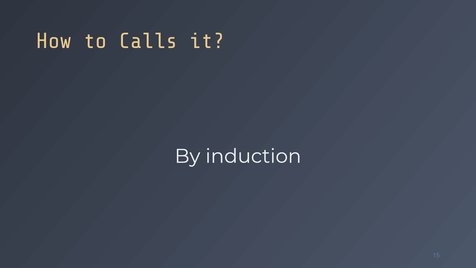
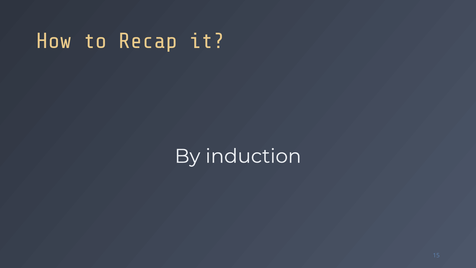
Calls: Calls -> Recap (148, 41)
